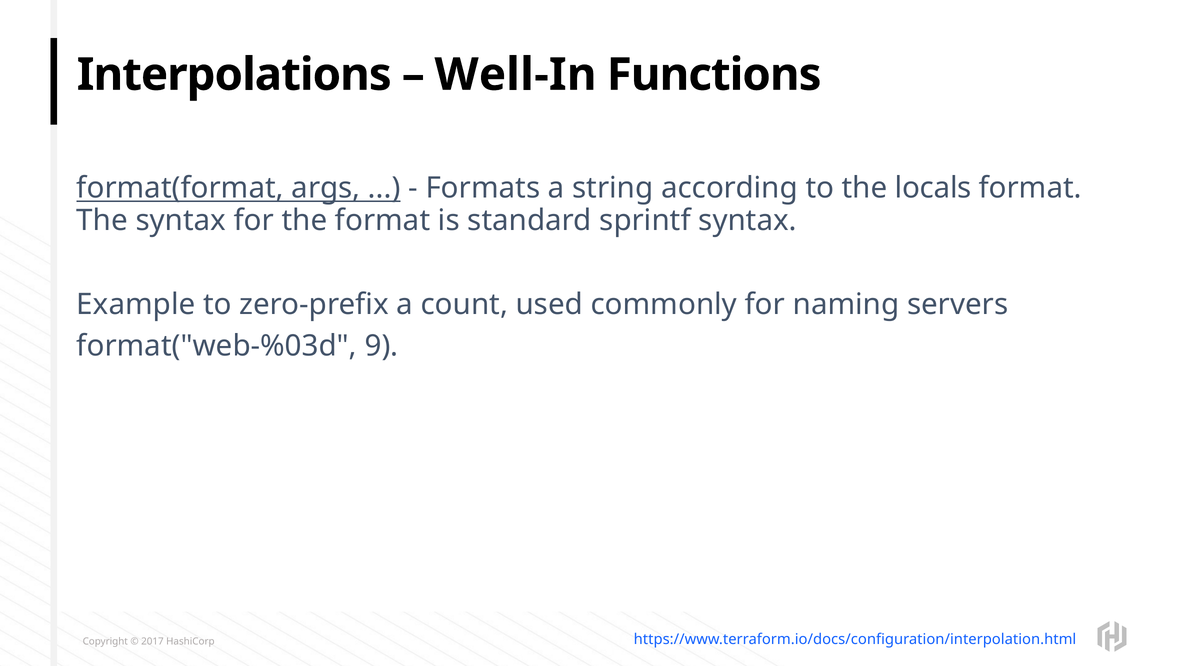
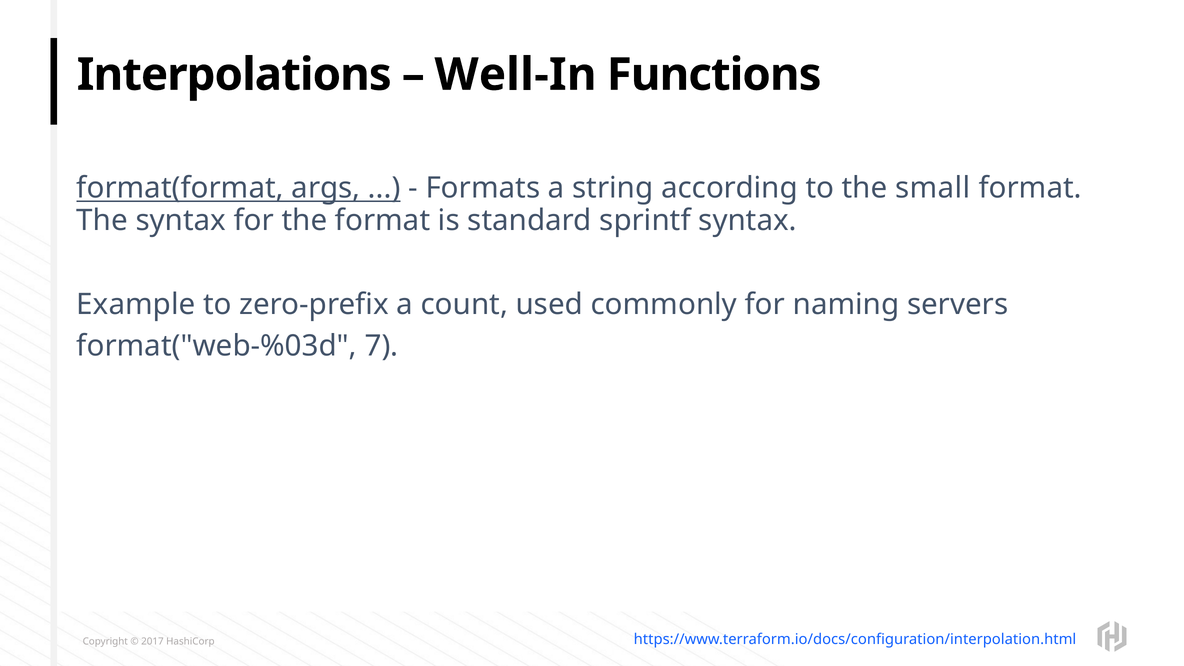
locals: locals -> small (933, 188)
9: 9 -> 7 (381, 346)
